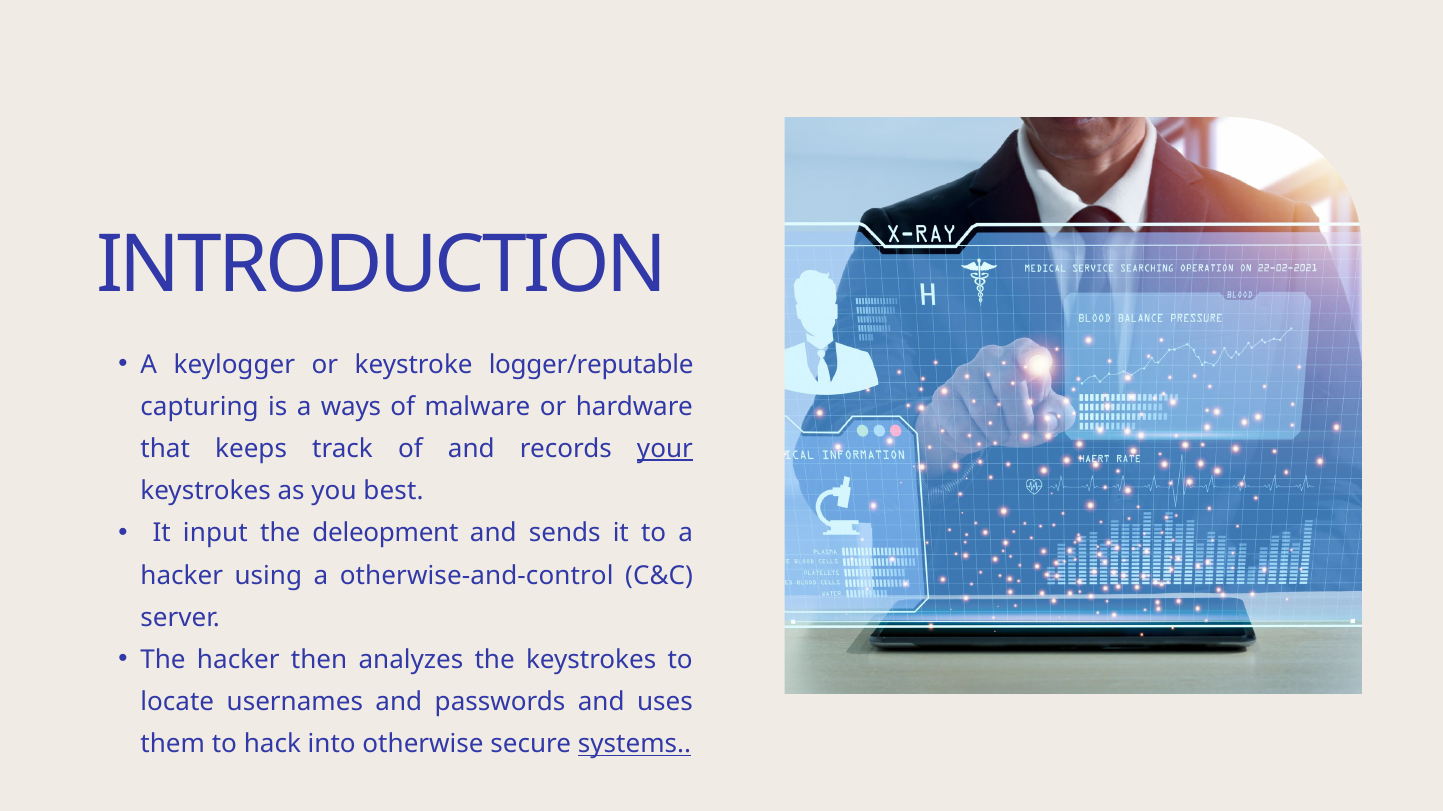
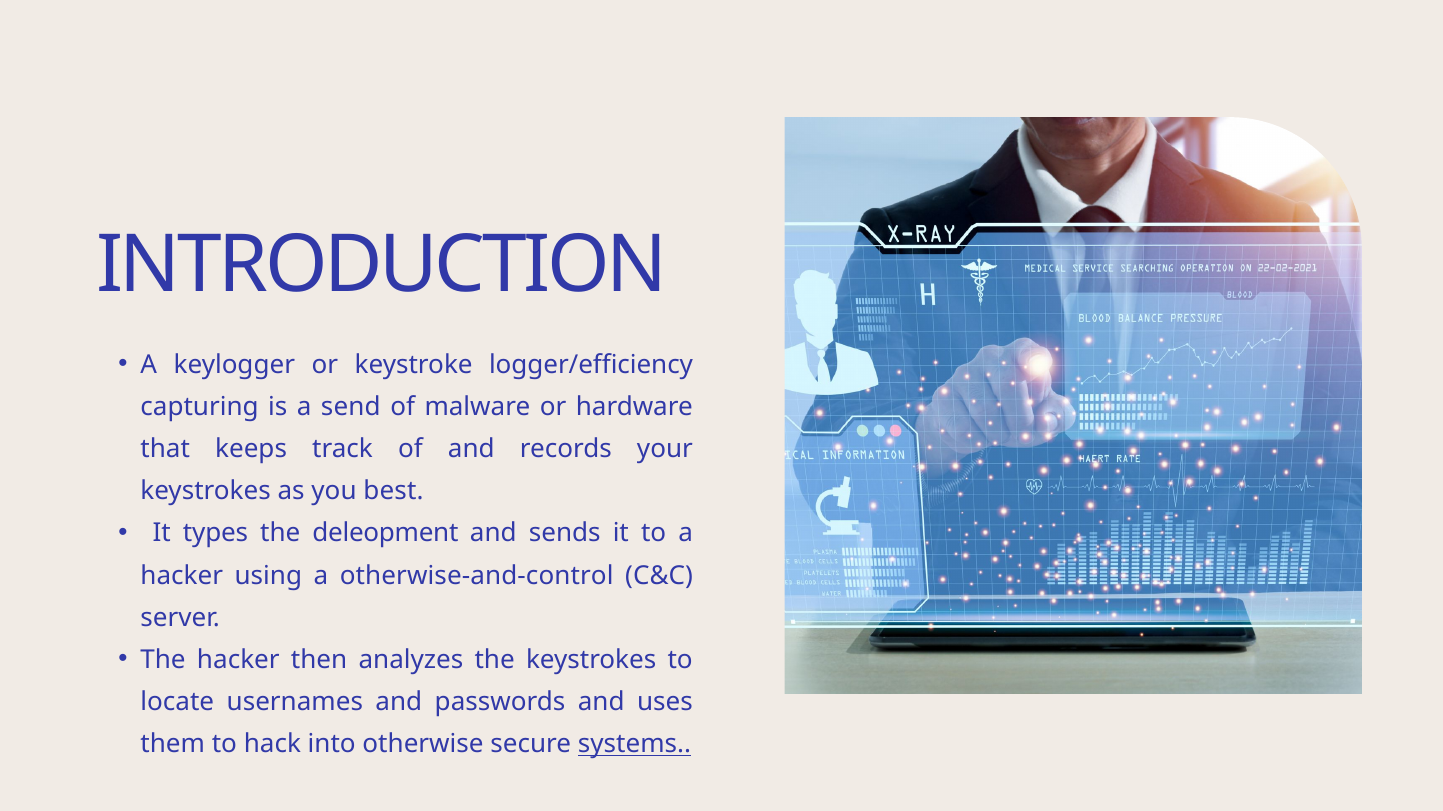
logger/reputable: logger/reputable -> logger/efficiency (591, 365)
ways: ways -> send (351, 407)
your underline: present -> none (665, 449)
input: input -> types (216, 534)
